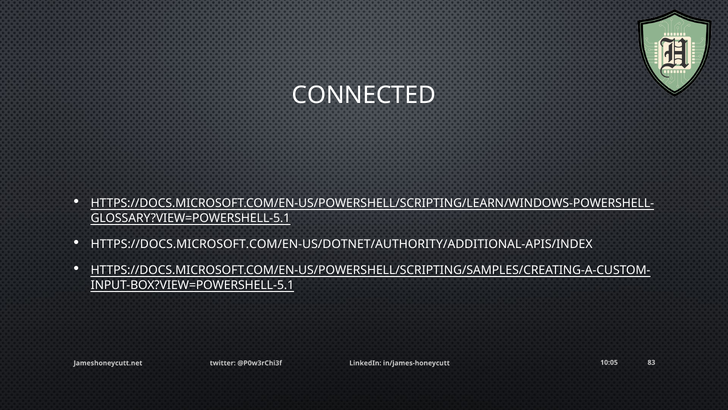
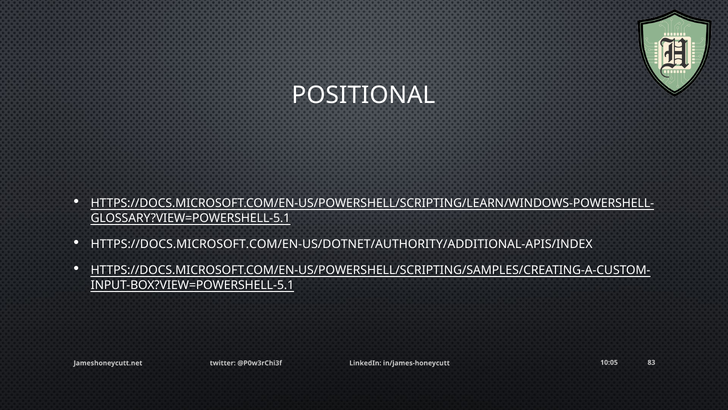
CONNECTED: CONNECTED -> POSITIONAL (364, 95)
